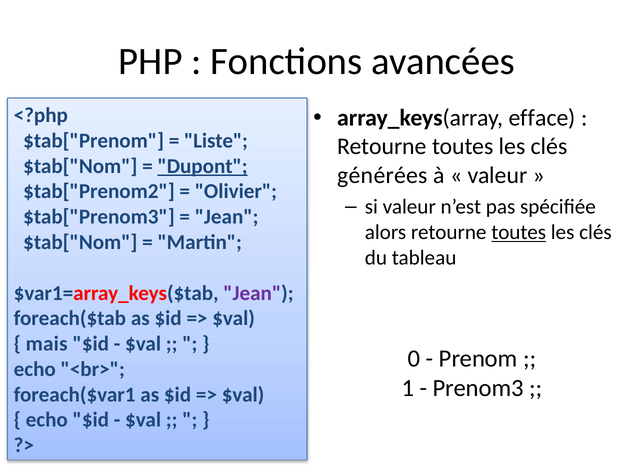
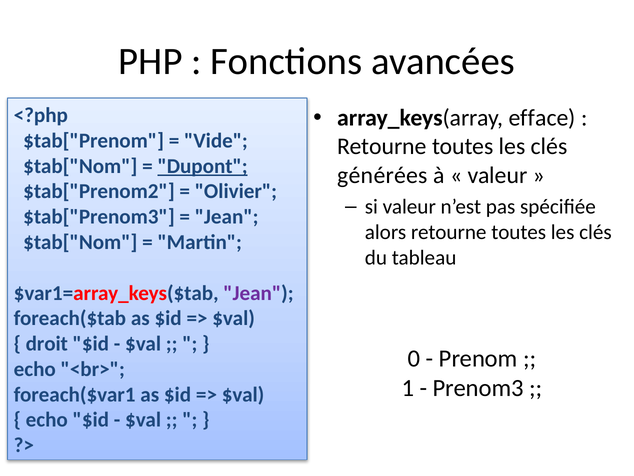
Liste: Liste -> Vide (216, 141)
toutes underline: present -> none (519, 232)
mais: mais -> droit (47, 343)
